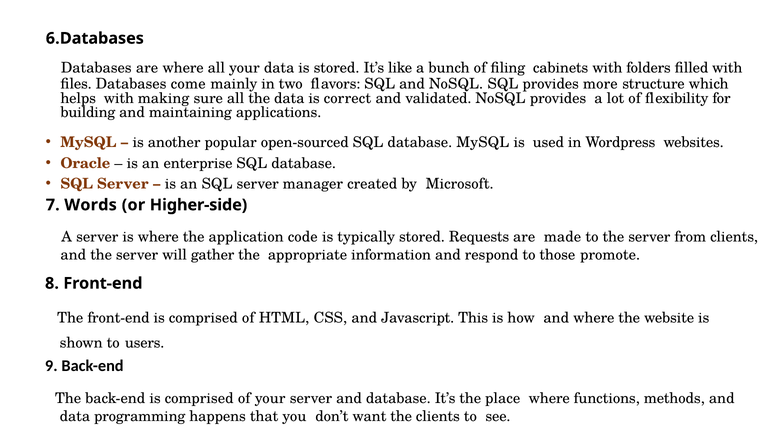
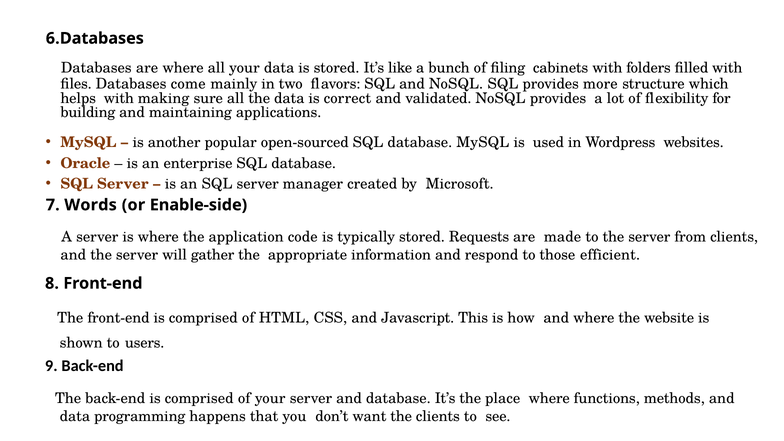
Higher-side: Higher-side -> Enable-side (198, 205)
promote: promote -> efficient (610, 255)
